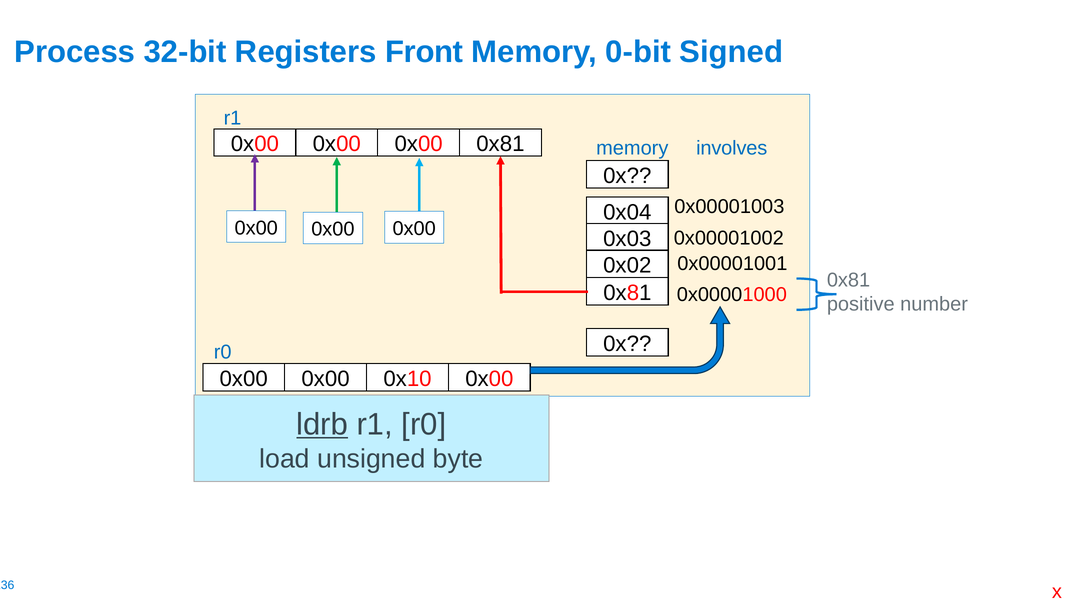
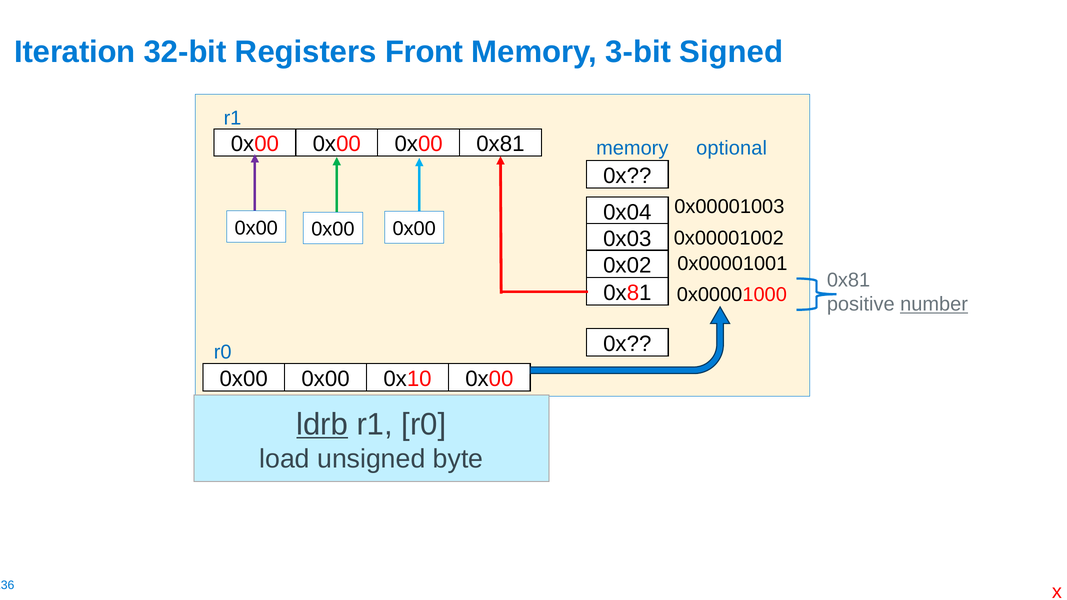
Process: Process -> Iteration (75, 52)
0-bit: 0-bit -> 3-bit (638, 52)
involves: involves -> optional (732, 148)
number underline: none -> present (934, 304)
